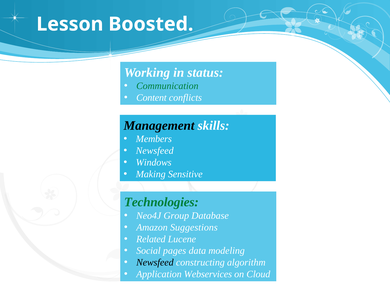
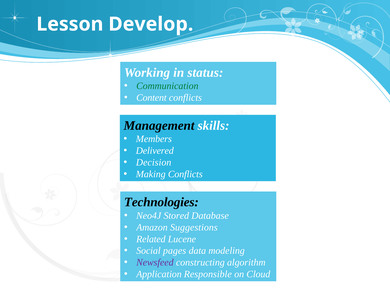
Boosted: Boosted -> Develop (151, 24)
Newsfeed: Newsfeed -> Delivered (155, 150)
Windows: Windows -> Decision (154, 162)
Making Sensitive: Sensitive -> Conflicts (185, 174)
Technologies colour: green -> black (161, 202)
Group: Group -> Stored (176, 215)
Newsfeed colour: black -> purple (155, 262)
Webservices: Webservices -> Responsible (208, 274)
